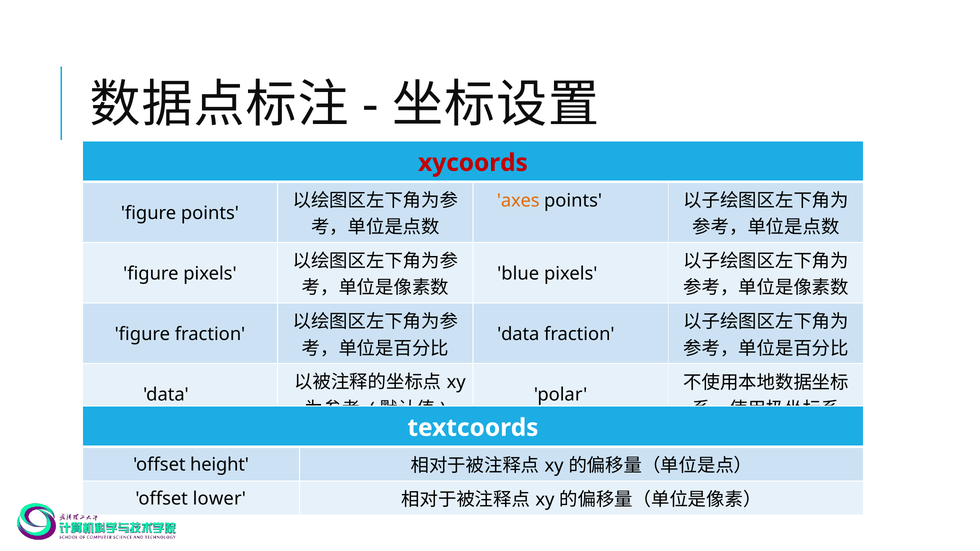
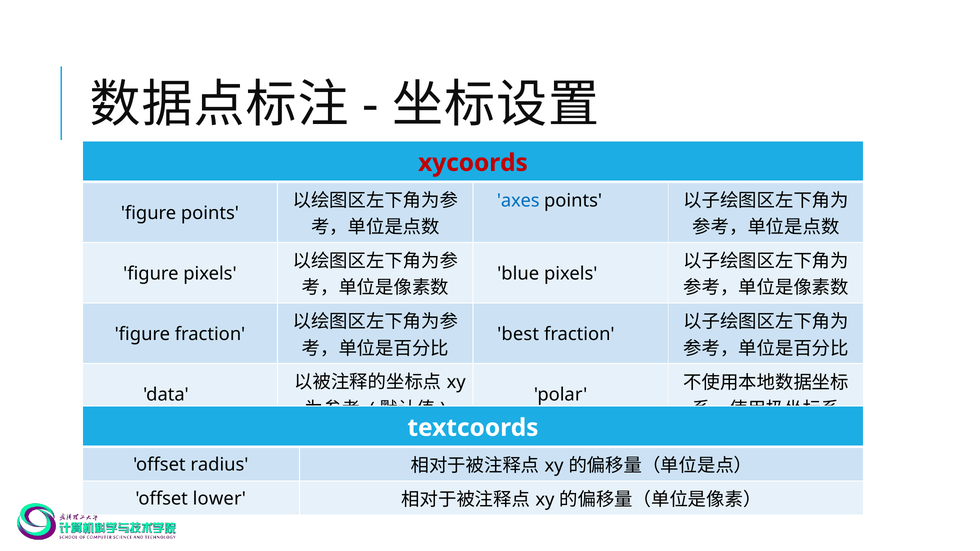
axes colour: orange -> blue (518, 201)
data: data -> best (518, 334)
height: height -> radius (219, 465)
